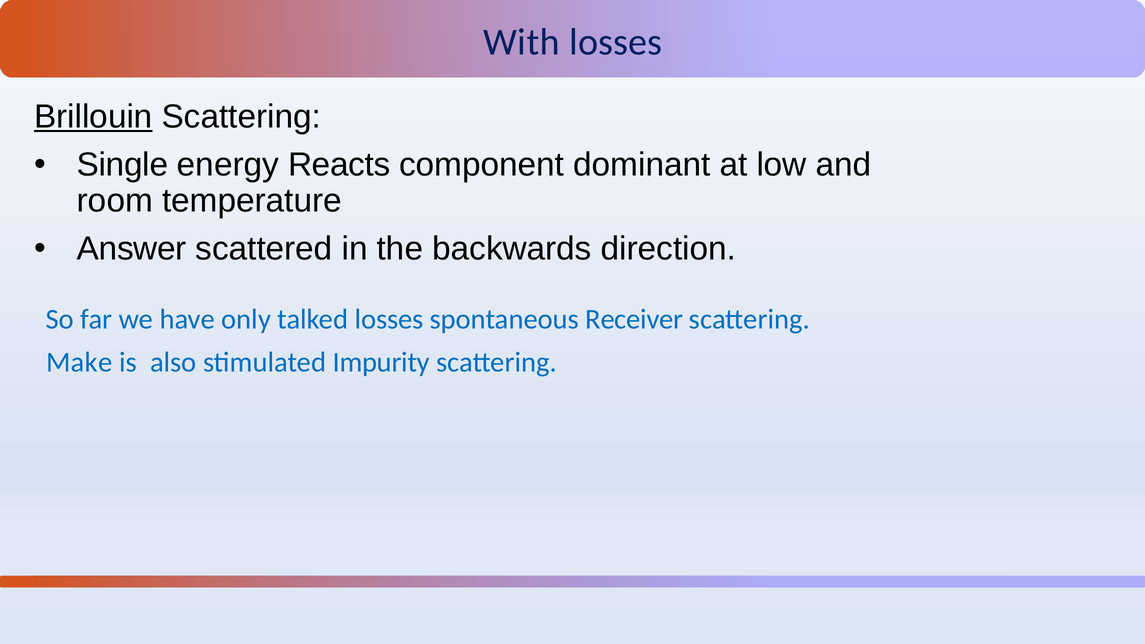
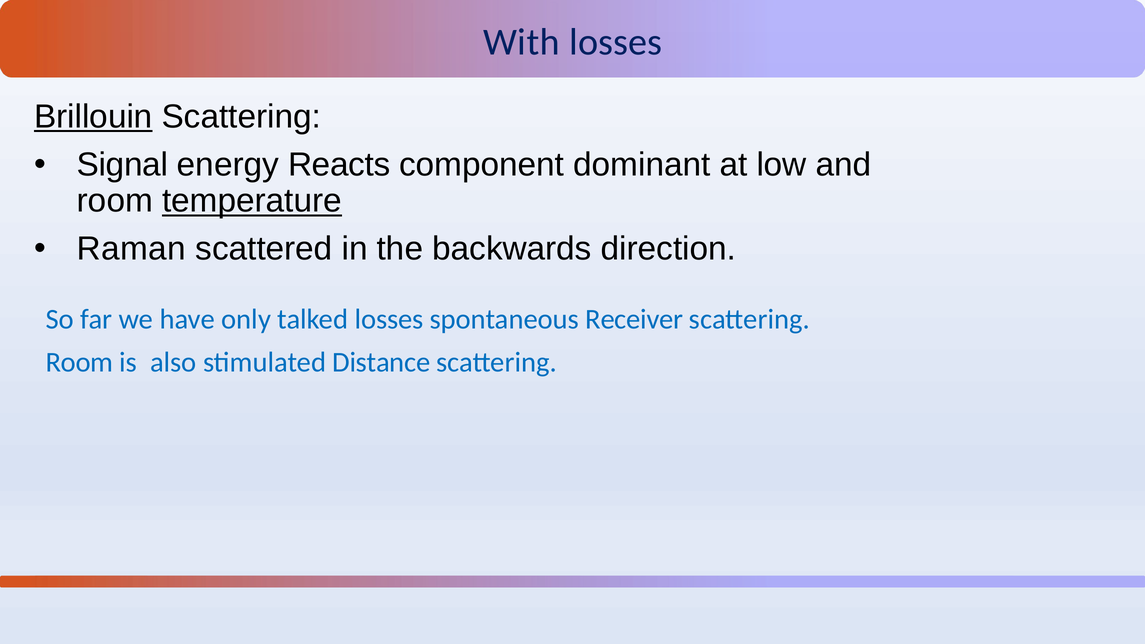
Single: Single -> Signal (123, 165)
temperature underline: none -> present (252, 201)
Answer: Answer -> Raman (131, 249)
Make: Make -> Room (79, 362)
Impurity: Impurity -> Distance (381, 362)
